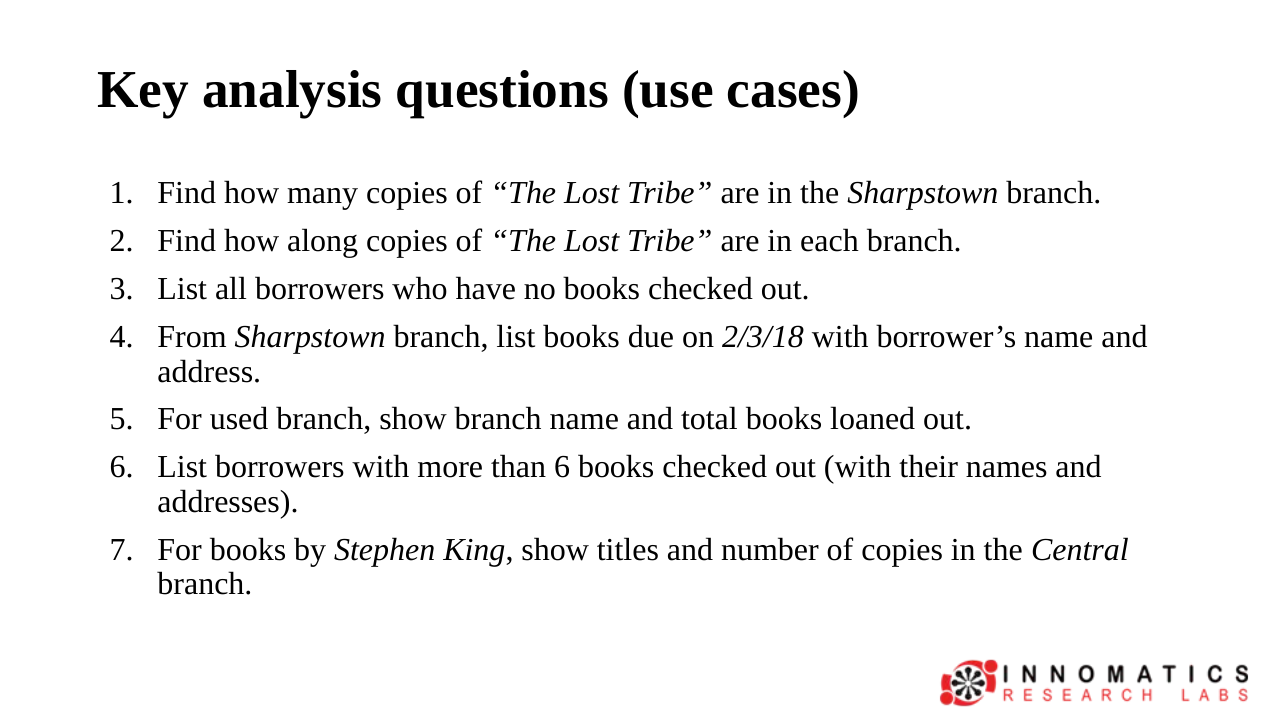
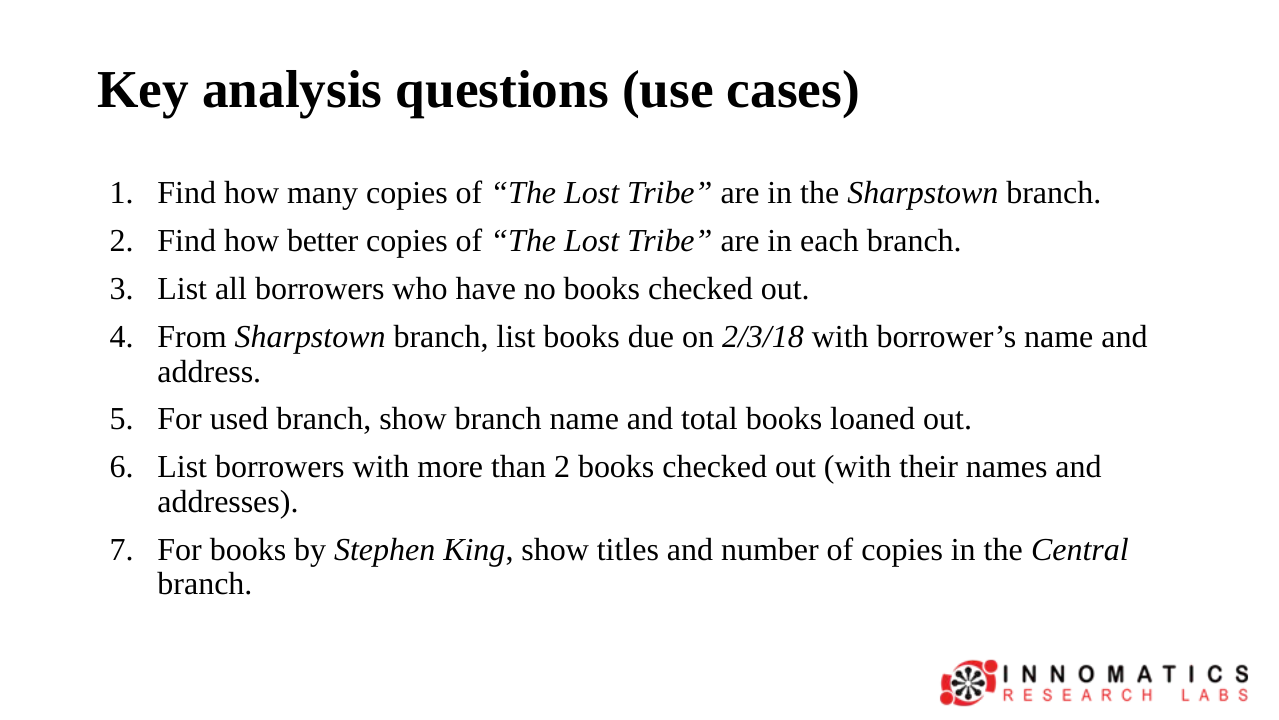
along: along -> better (323, 241)
than 6: 6 -> 2 (562, 467)
